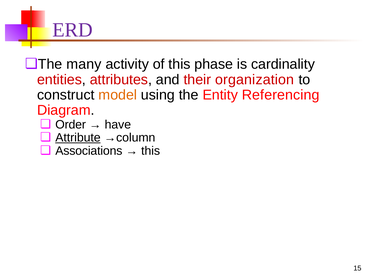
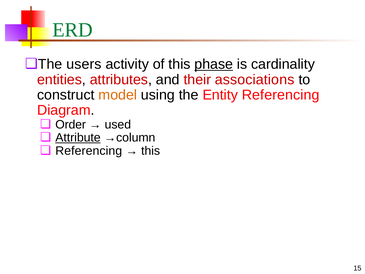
ERD colour: purple -> green (73, 30)
many: many -> users (84, 64)
phase underline: none -> present (214, 64)
organization: organization -> associations (255, 79)
have: have -> used (118, 124)
Associations: Associations -> Referencing (89, 151)
